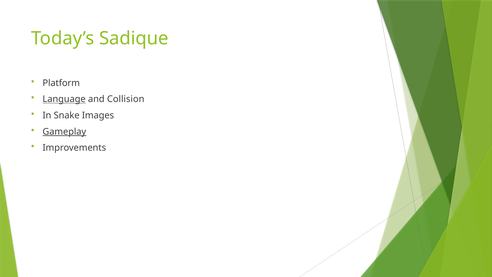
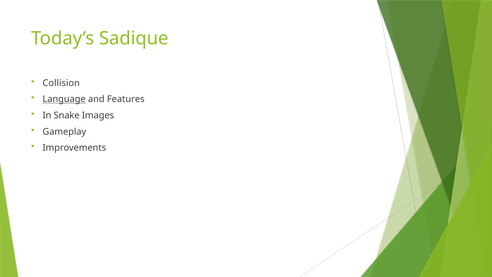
Platform: Platform -> Collision (61, 83)
Collision: Collision -> Features (126, 99)
Gameplay underline: present -> none (64, 132)
